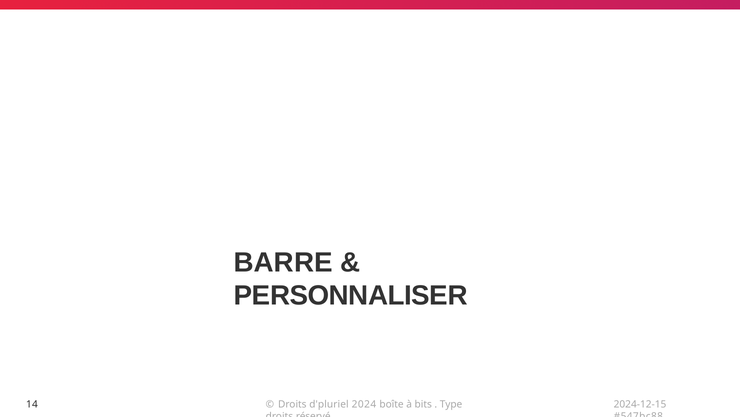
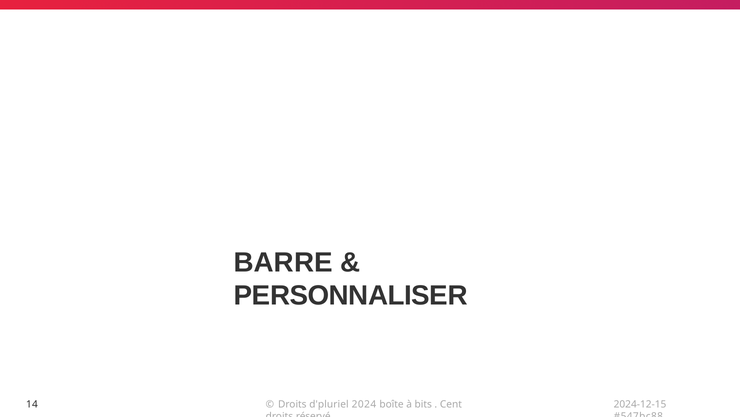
Type: Type -> Cent (451, 404)
